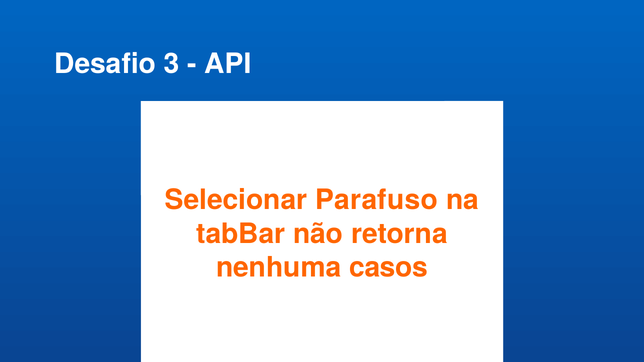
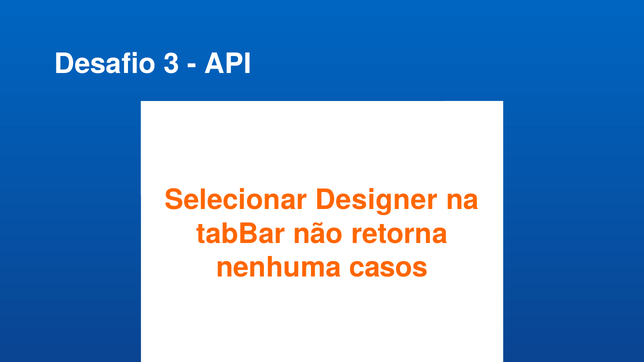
Parafuso: Parafuso -> Designer (377, 200)
